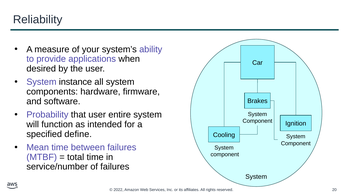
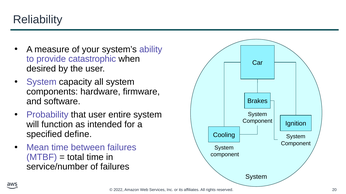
applications: applications -> catastrophic (92, 59)
instance: instance -> capacity (75, 82)
